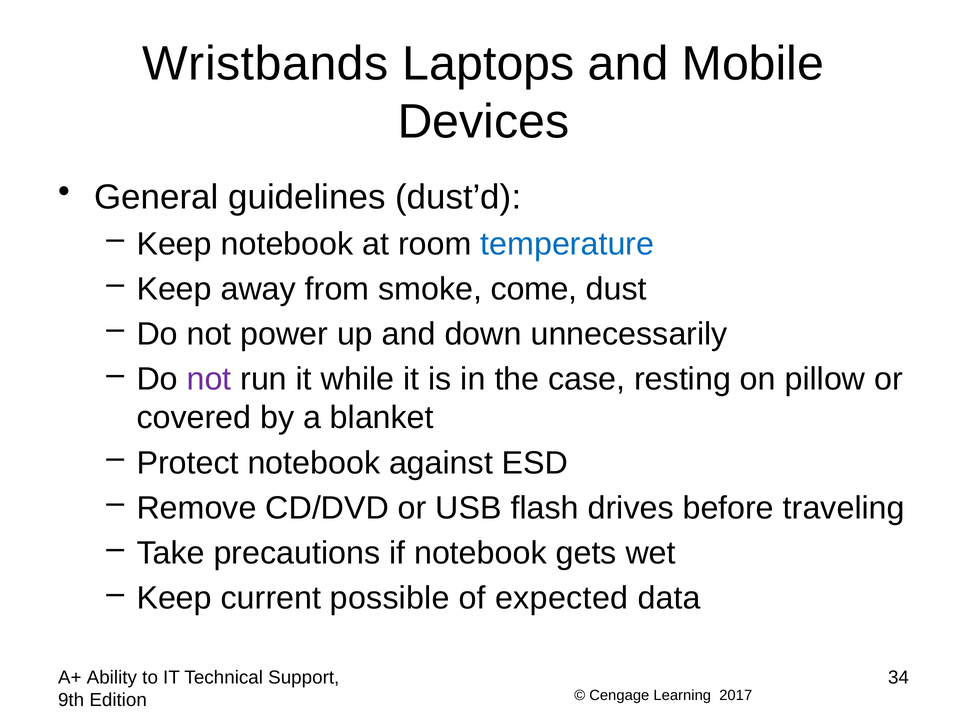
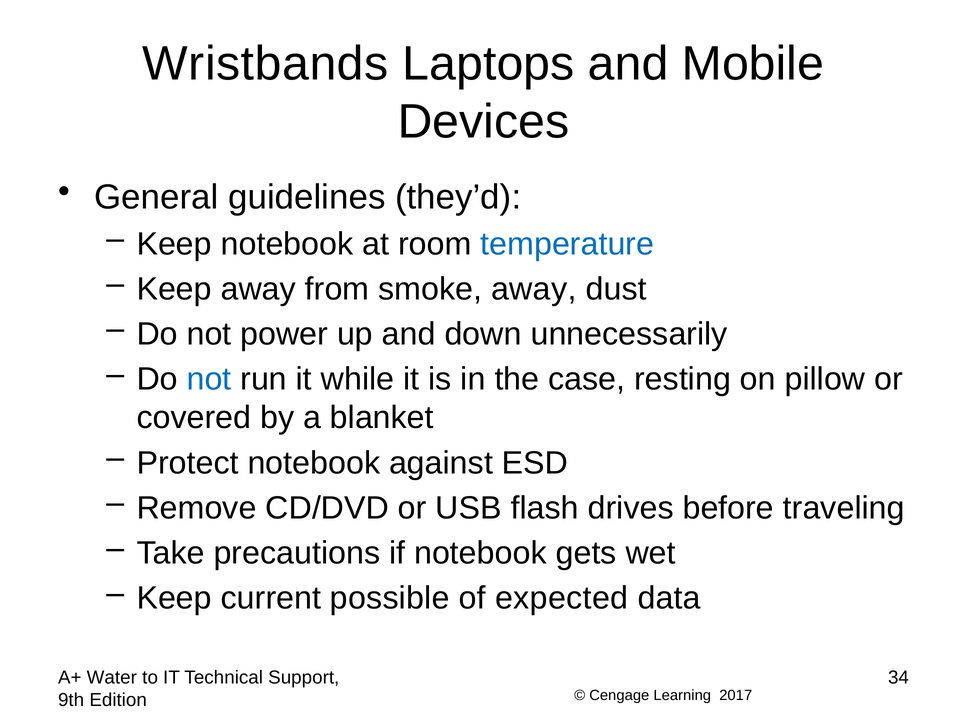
dust’d: dust’d -> they’d (458, 197)
smoke come: come -> away (534, 289)
not colour: purple -> blue (209, 379)
Ability: Ability -> Water (112, 678)
